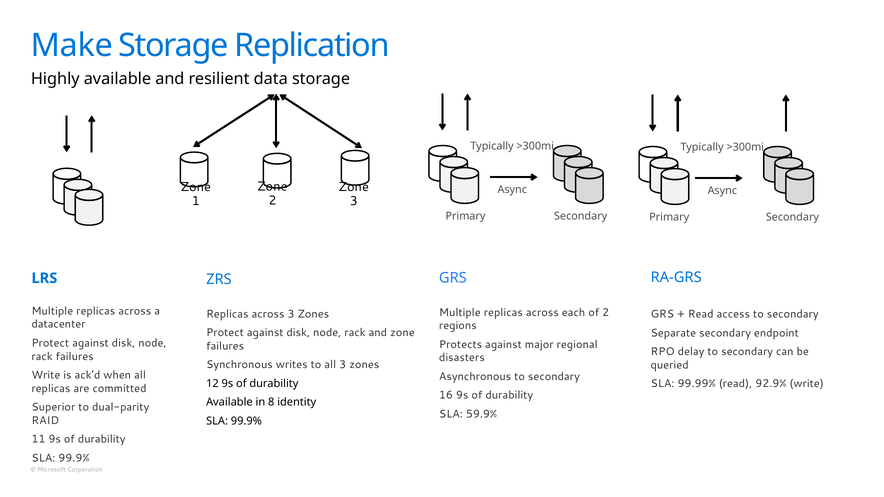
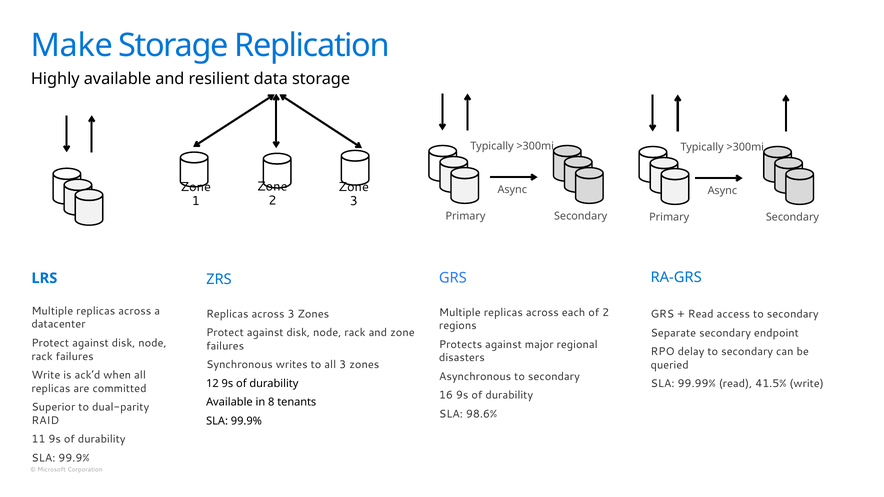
92.9%: 92.9% -> 41.5% (771, 384)
identity: identity -> tenants (297, 402)
59.9%: 59.9% -> 98.6% (482, 414)
